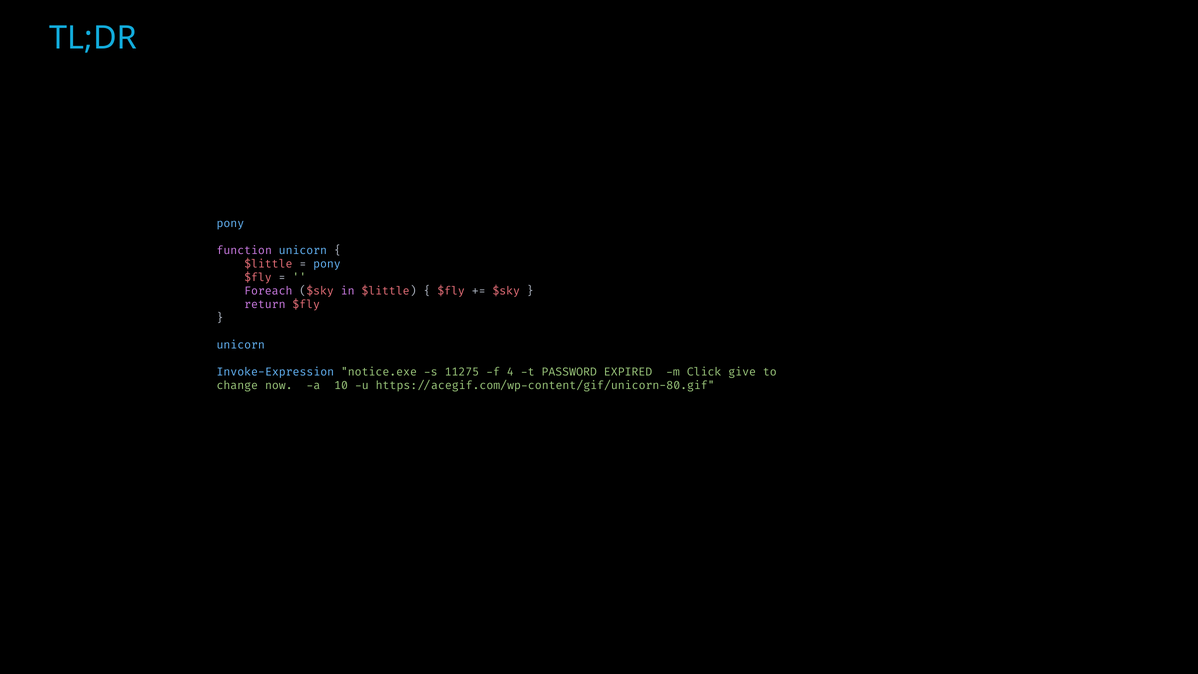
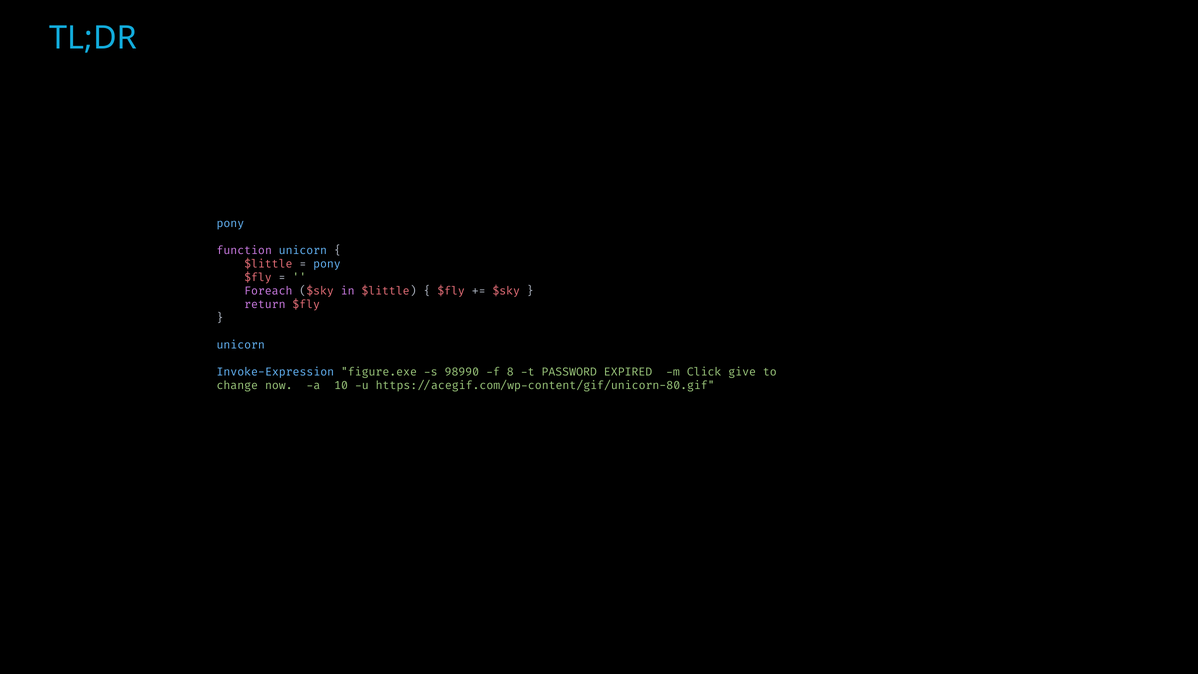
notice.exe: notice.exe -> figure.exe (379, 372)
11275: 11275 -> 98990 (462, 372)
4: 4 -> 8 (510, 372)
